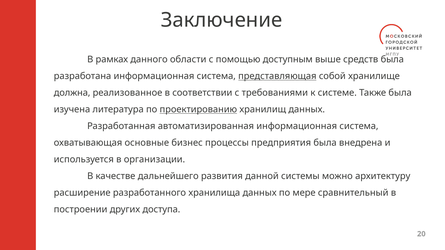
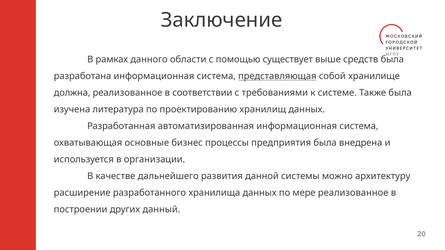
доступным: доступным -> существует (288, 60)
проектированию underline: present -> none (198, 110)
мере сравнительный: сравнительный -> реализованное (353, 193)
доступа: доступа -> данный (161, 210)
